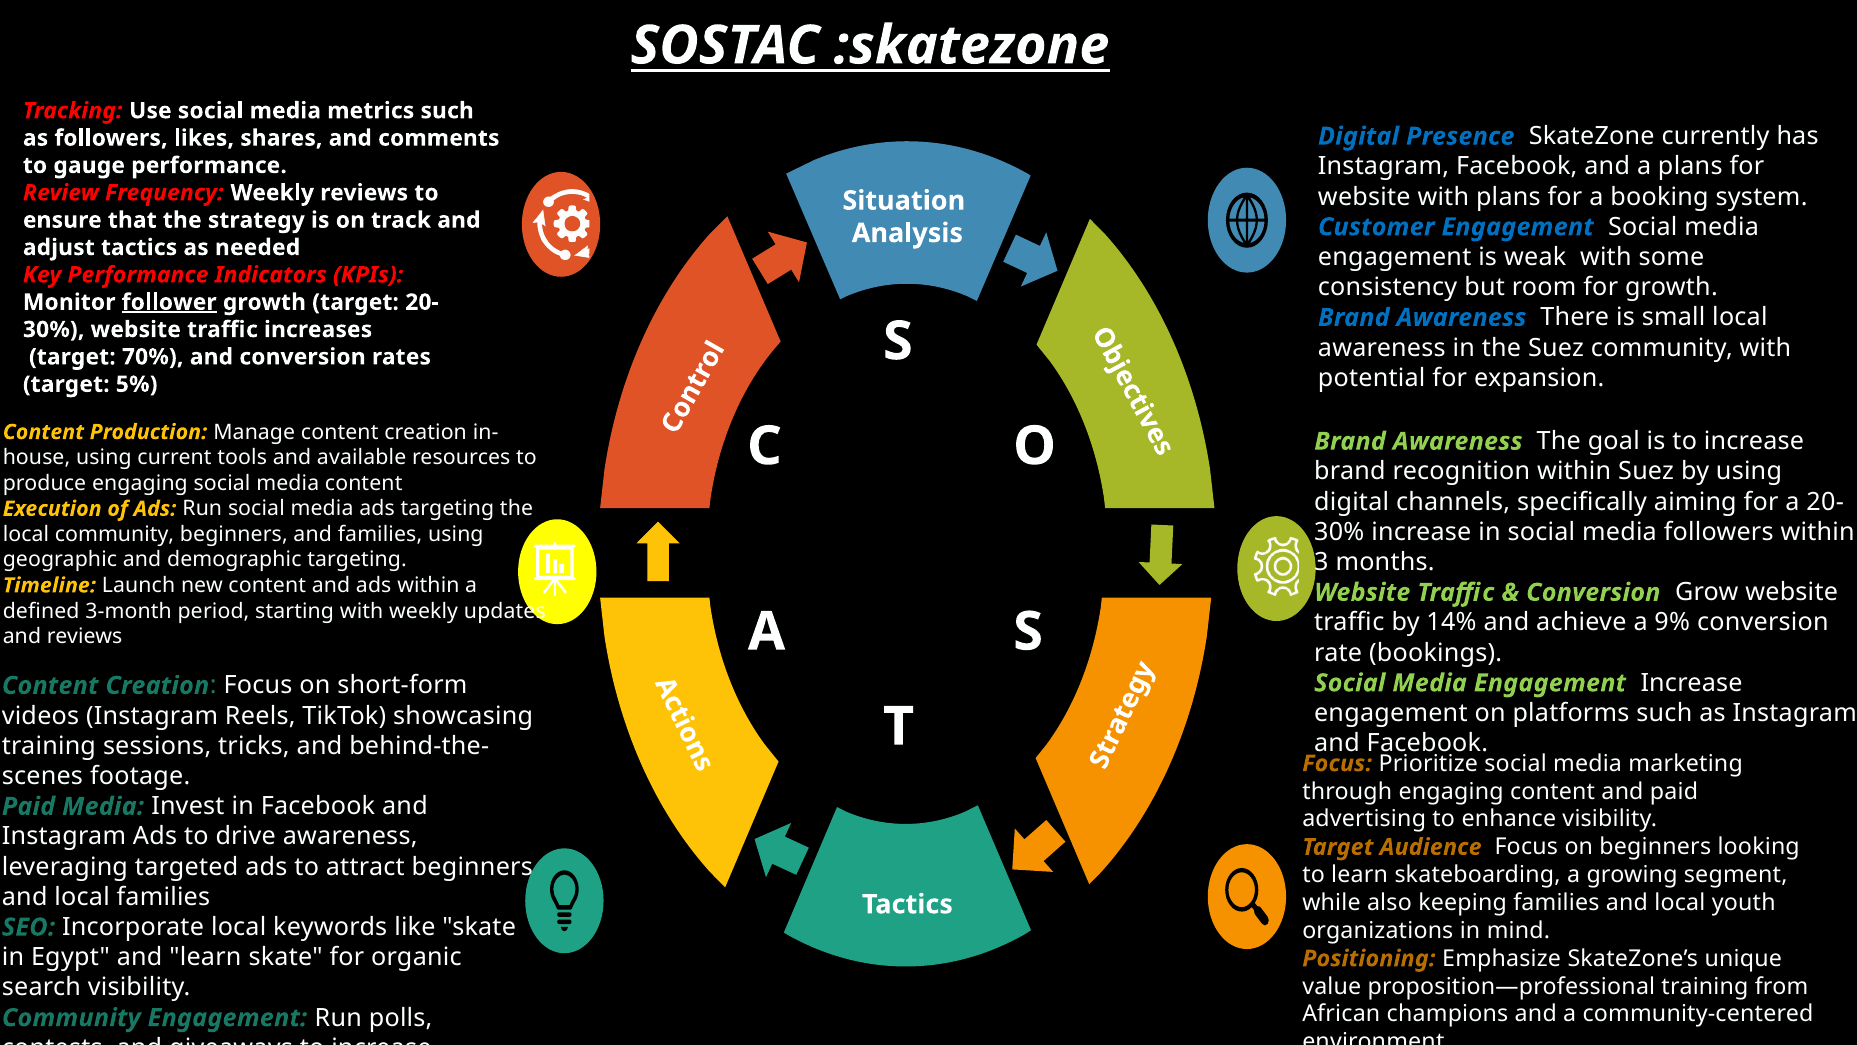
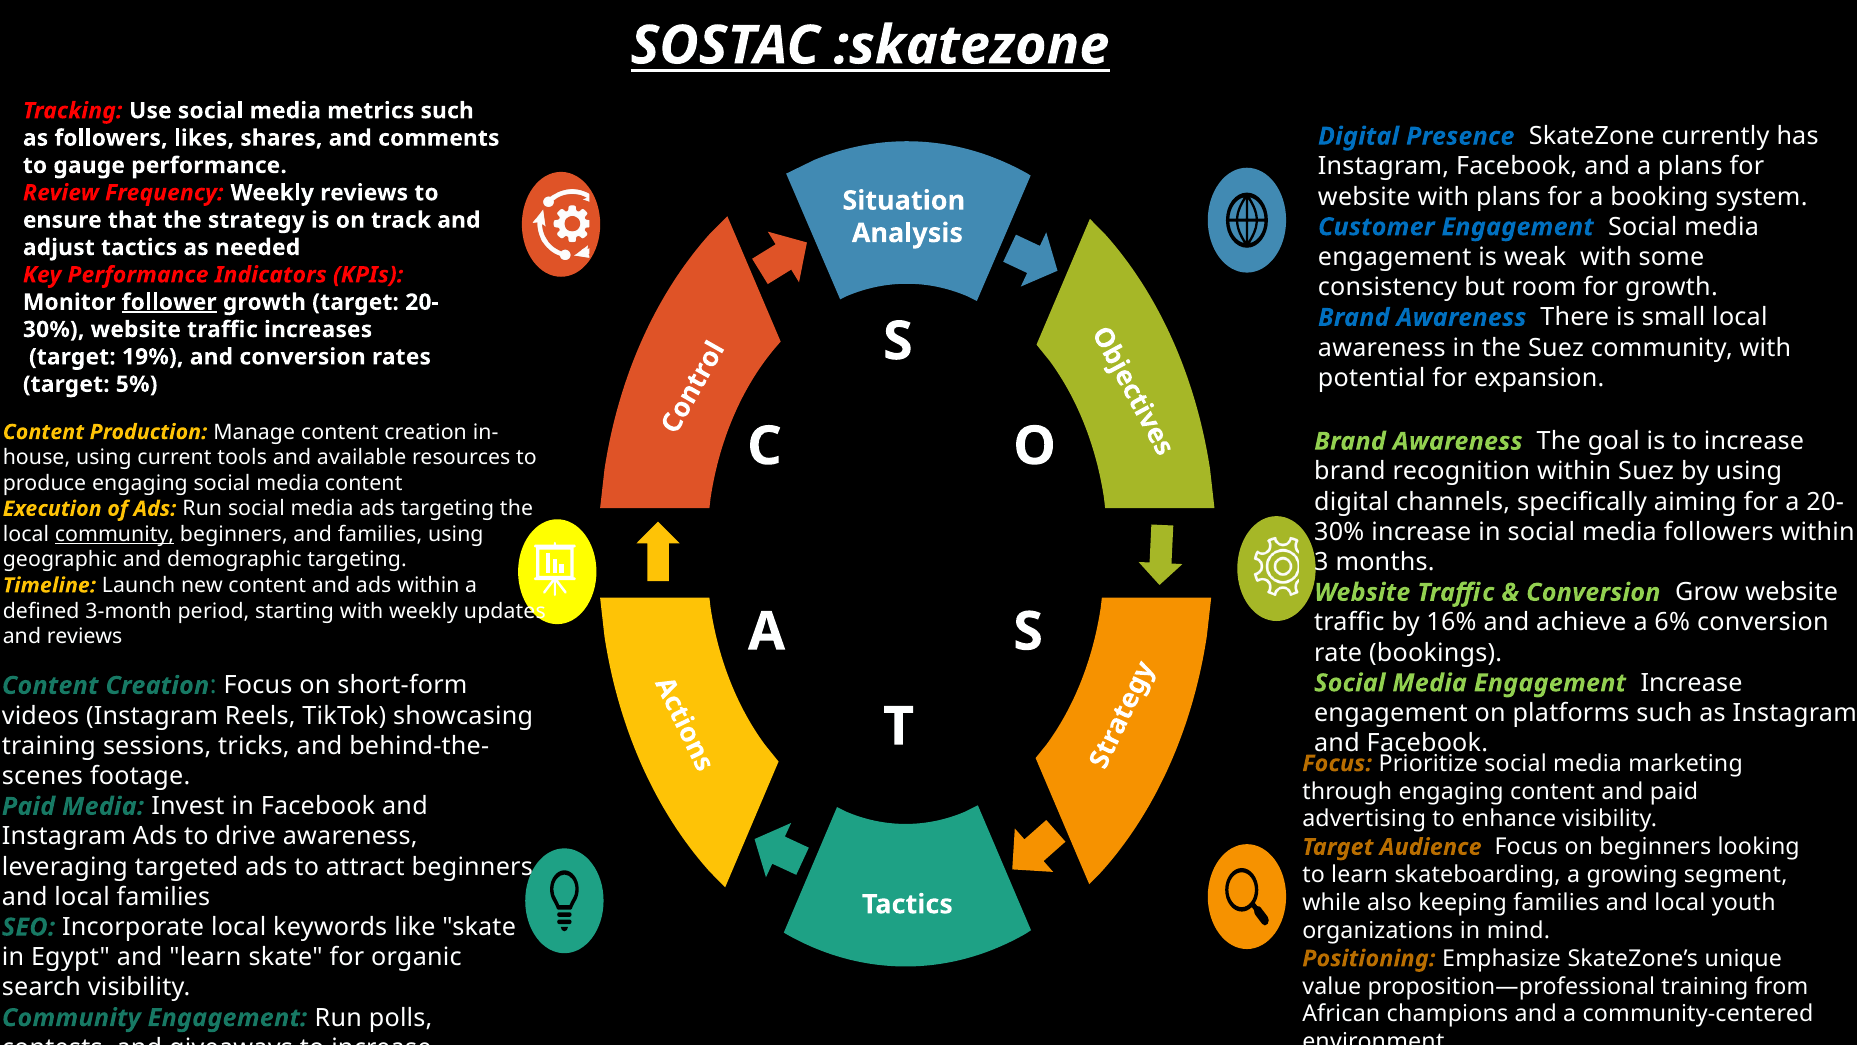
70%: 70% -> 19% (153, 357)
community underline: none -> present (115, 534)
14%: 14% -> 16% (1451, 622)
9%: 9% -> 6% (1672, 622)
